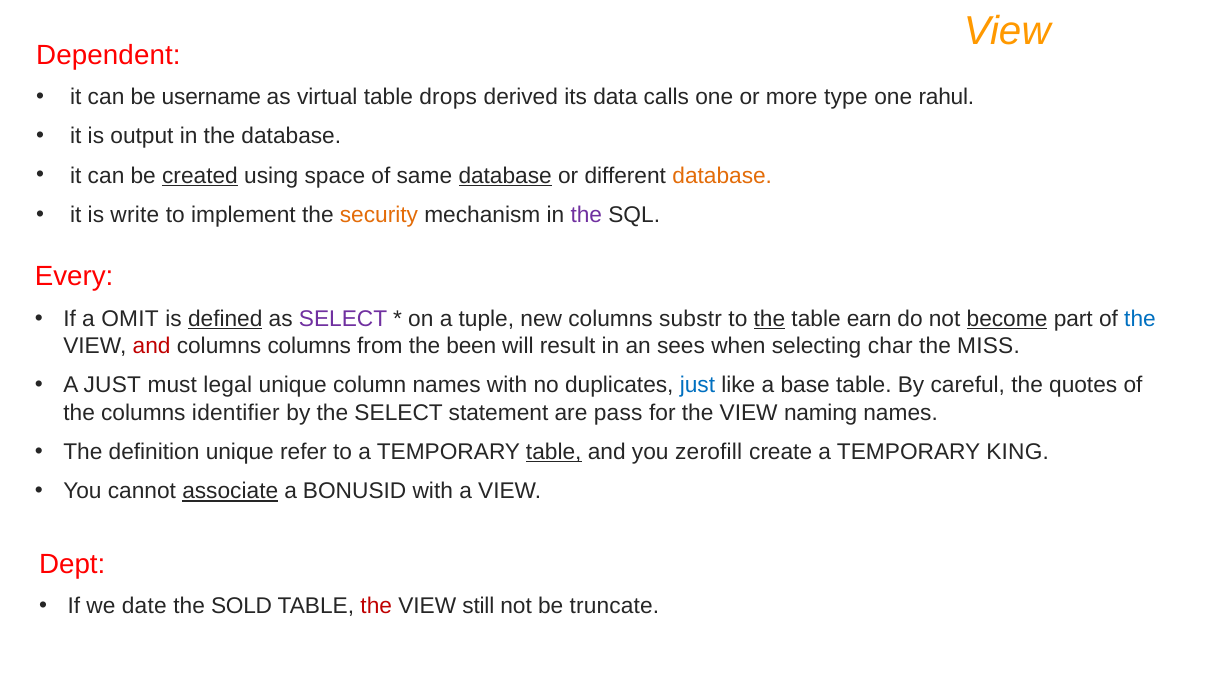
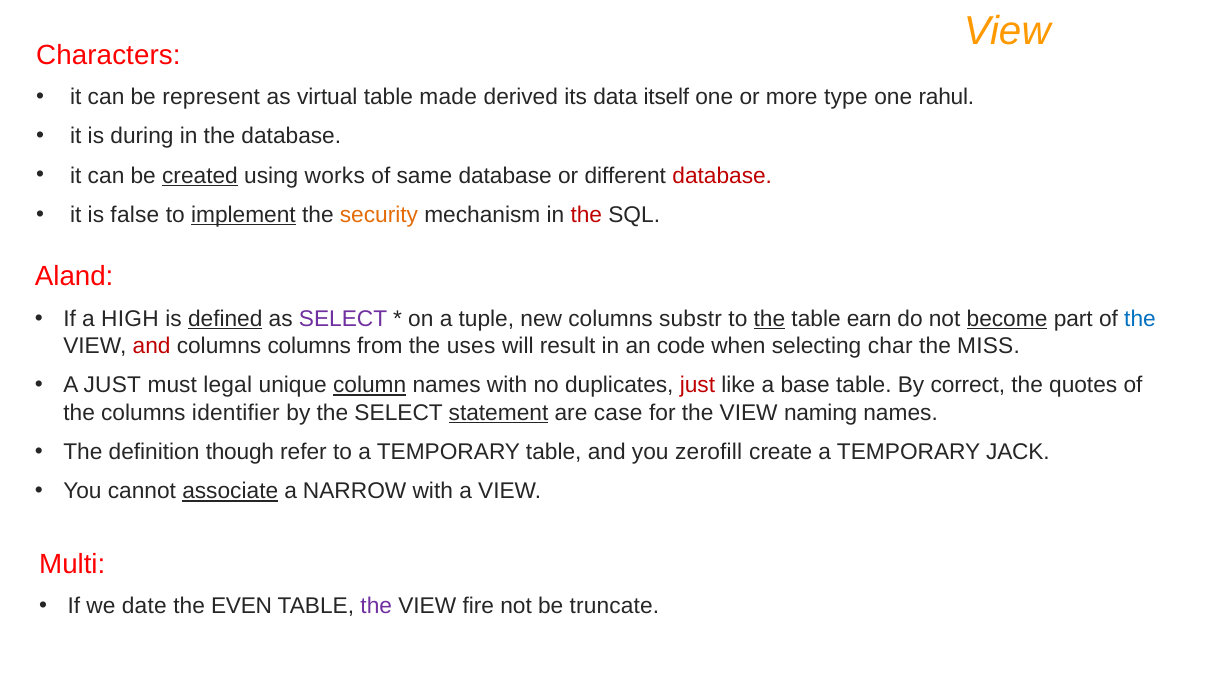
Dependent: Dependent -> Characters (108, 55)
username: username -> represent (211, 97)
drops: drops -> made (448, 97)
calls: calls -> itself (666, 97)
output: output -> during (142, 136)
space: space -> works (335, 176)
database underline: present -> none (505, 176)
database colour: orange -> red (722, 176)
write: write -> false (135, 215)
implement underline: none -> present (243, 215)
the colour: purple -> red (586, 215)
Every: Every -> Aland (74, 277)
OMIT: OMIT -> HIGH (130, 319)
been: been -> uses (471, 346)
sees: sees -> code (681, 346)
column underline: none -> present (370, 385)
just colour: blue -> red (697, 385)
careful: careful -> correct (968, 385)
statement underline: none -> present (499, 413)
pass: pass -> case (618, 413)
definition unique: unique -> though (240, 452)
table underline: present -> none (554, 452)
KING: KING -> JACK (1018, 452)
BONUSID: BONUSID -> NARROW (355, 491)
Dept: Dept -> Multi (72, 564)
SOLD: SOLD -> EVEN (242, 606)
the colour: red -> purple (376, 606)
still: still -> fire (478, 606)
